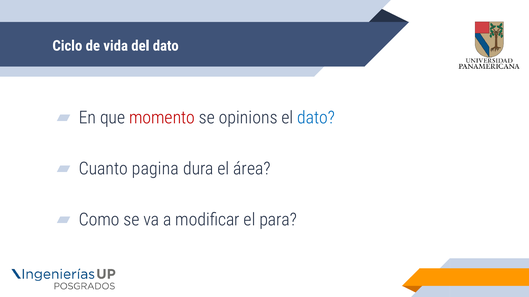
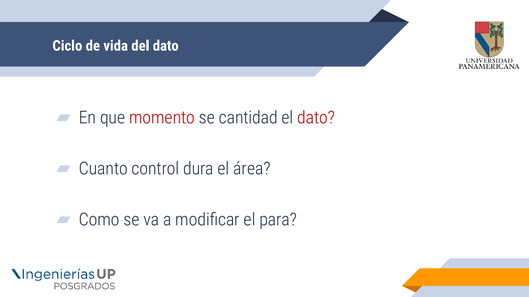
opinions: opinions -> cantidad (248, 118)
dato colour: blue -> red (316, 118)
pagina: pagina -> control (155, 169)
